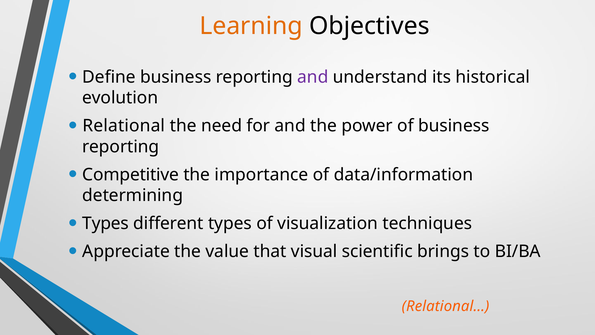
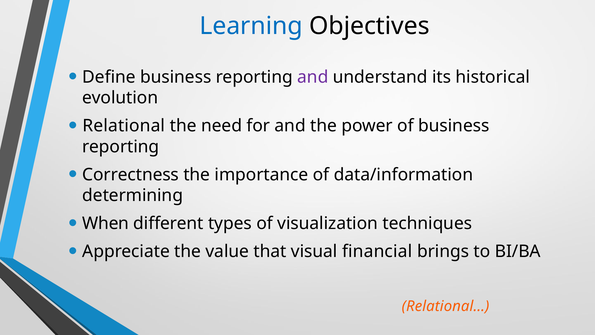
Learning colour: orange -> blue (251, 26)
Competitive: Competitive -> Correctness (131, 175)
Types: Types -> When (106, 223)
scientific: scientific -> financial (377, 251)
